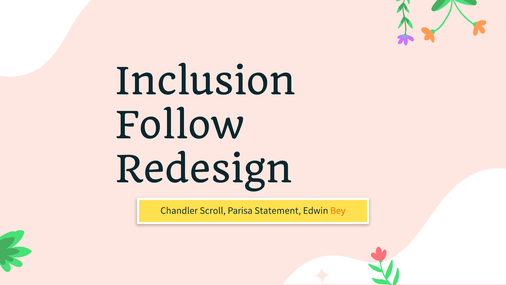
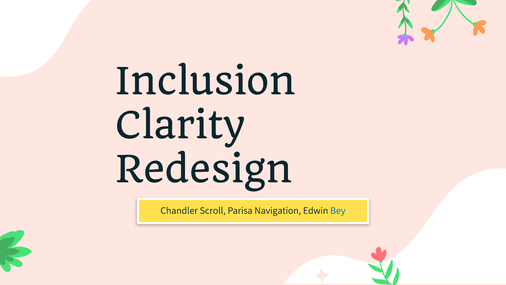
Follow: Follow -> Clarity (180, 126)
Statement: Statement -> Navigation (278, 210)
Bey colour: orange -> blue (338, 210)
